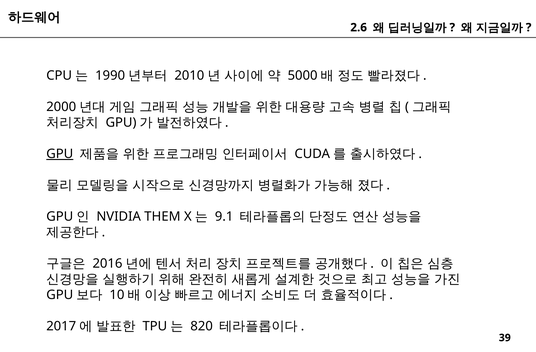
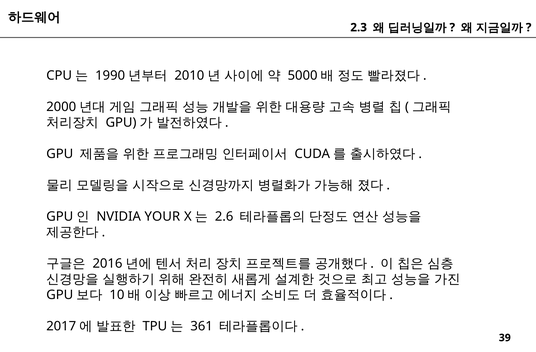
2.6: 2.6 -> 2.3 (359, 27)
GPU underline: present -> none (60, 154)
THEM: THEM -> YOUR (162, 217)
9.1: 9.1 -> 2.6 (224, 217)
820: 820 -> 361 (202, 326)
